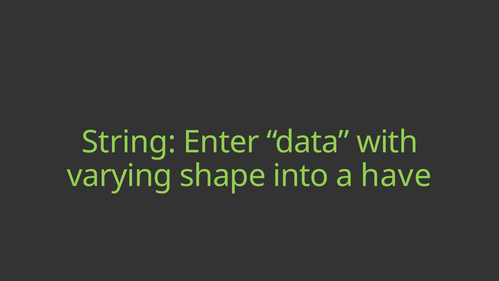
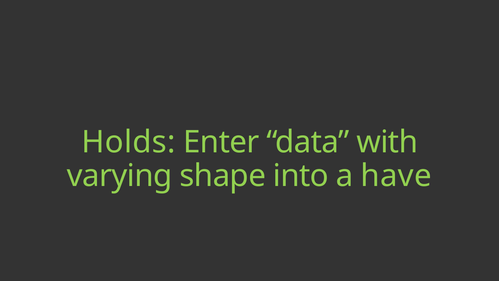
String: String -> Holds (129, 142)
